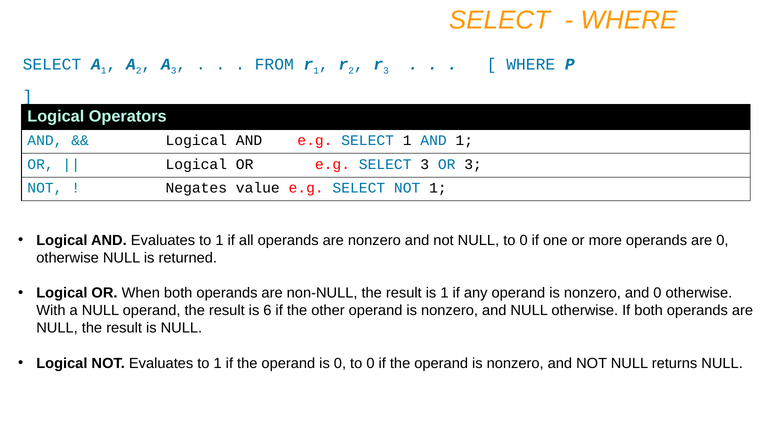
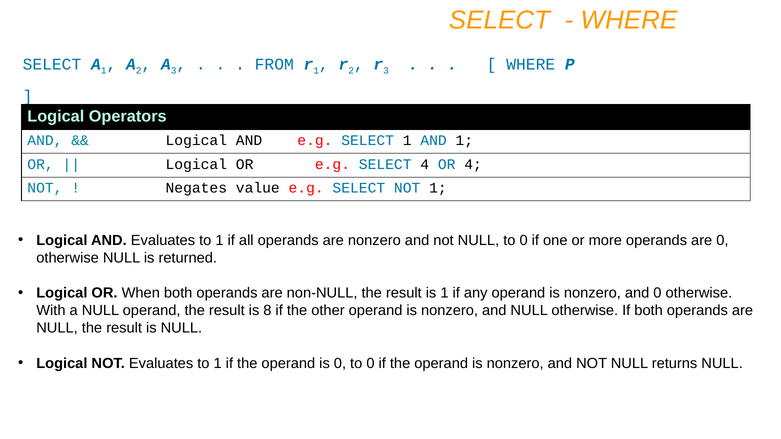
SELECT 3: 3 -> 4 (425, 164)
OR 3: 3 -> 4 (473, 164)
6: 6 -> 8 (267, 311)
